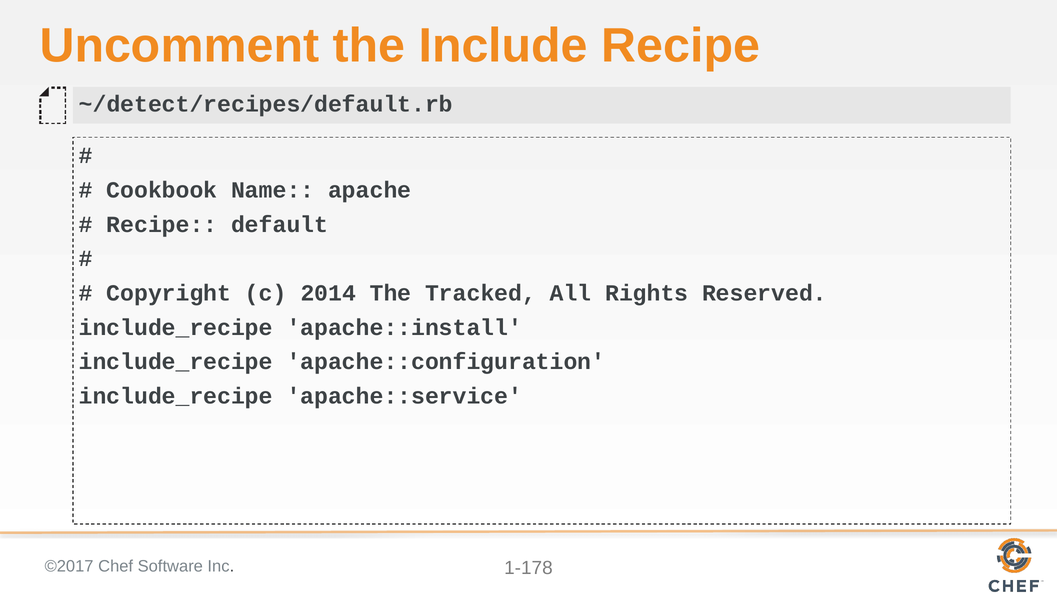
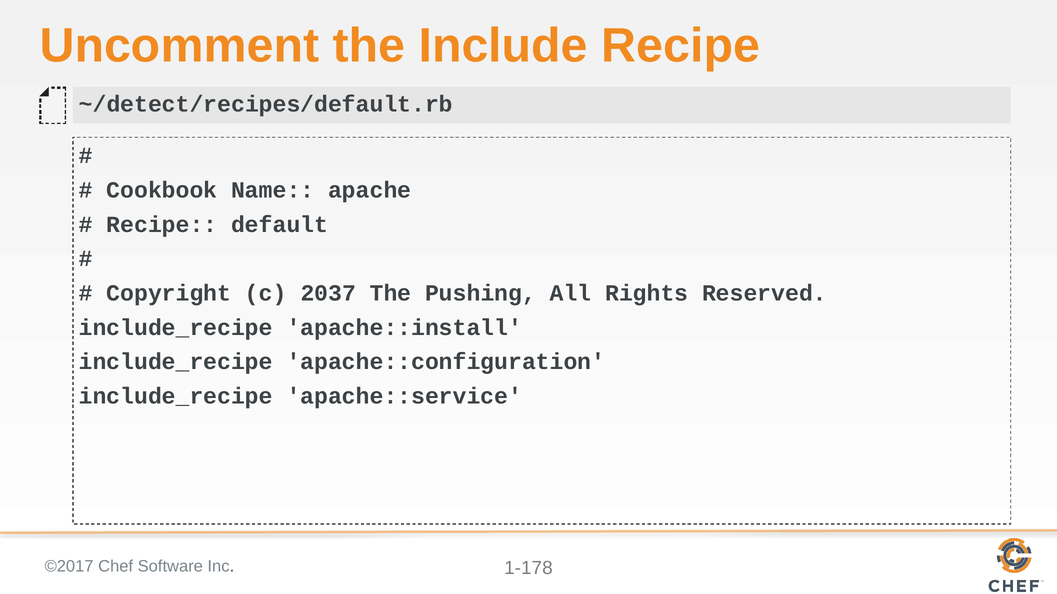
2014: 2014 -> 2037 (328, 293)
Tracked: Tracked -> Pushing (481, 293)
